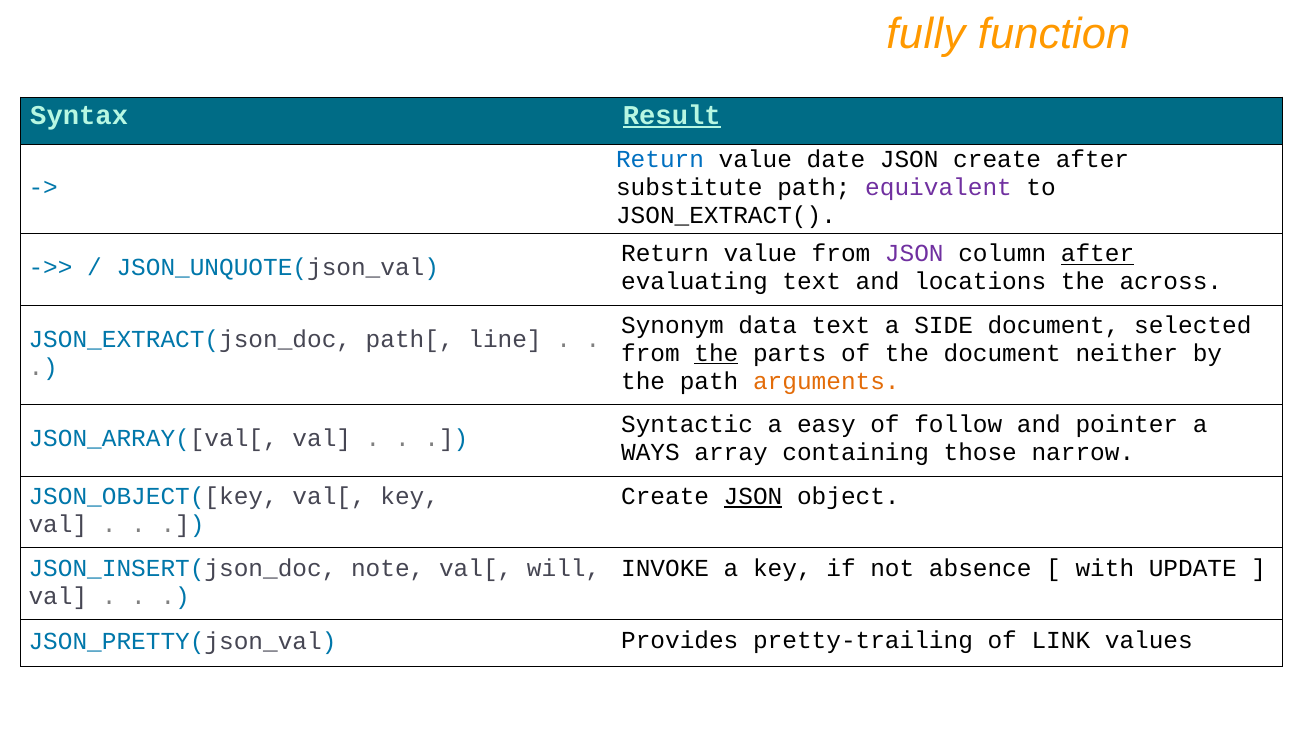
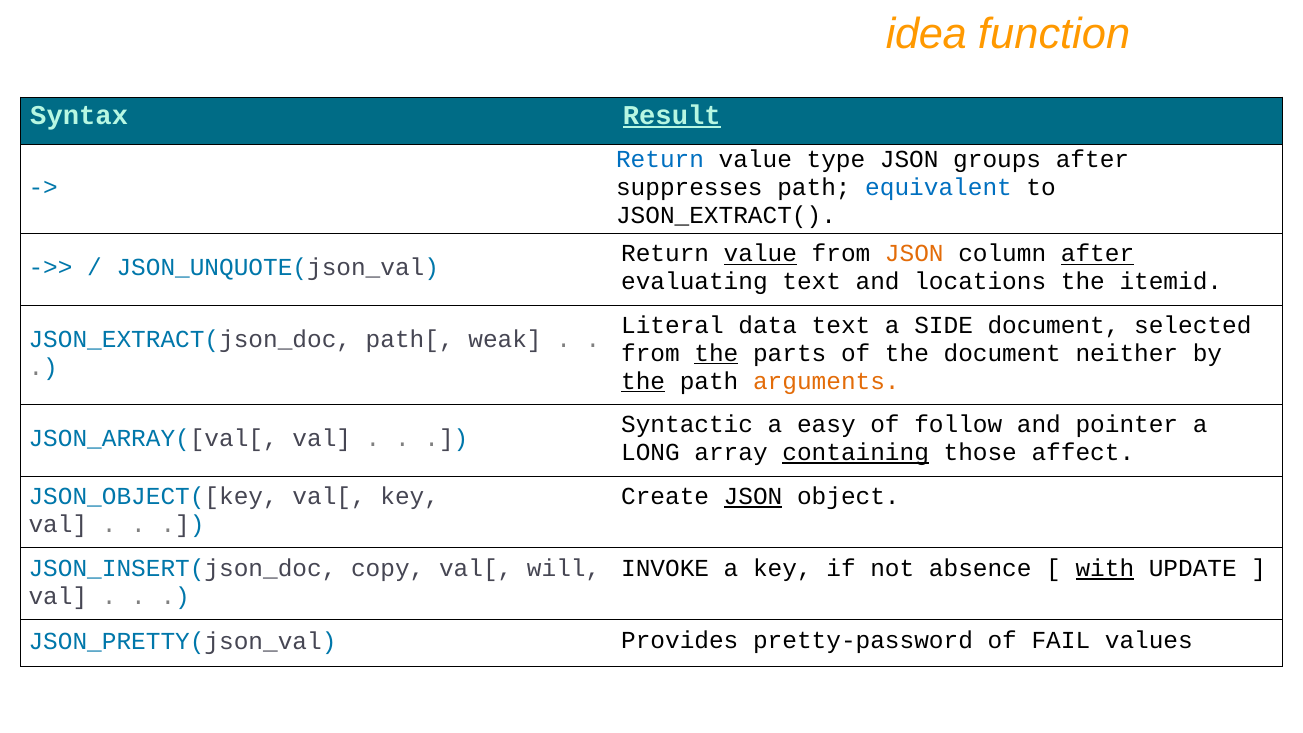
fully: fully -> idea (926, 34)
date: date -> type (836, 160)
JSON create: create -> groups (997, 160)
substitute: substitute -> suppresses (689, 187)
equivalent colour: purple -> blue (939, 187)
value underline: none -> present (760, 254)
JSON colour: purple -> orange (914, 254)
across: across -> itemid (1171, 282)
Synonym: Synonym -> Literal (672, 326)
line: line -> weak (505, 339)
the underline: none -> present (643, 381)
WAYS: WAYS -> LONG (650, 453)
containing underline: none -> present (856, 453)
narrow: narrow -> affect (1083, 453)
note: note -> copy (388, 568)
with underline: none -> present (1105, 568)
pretty-trailing: pretty-trailing -> pretty-password (863, 640)
LINK: LINK -> FAIL (1061, 640)
